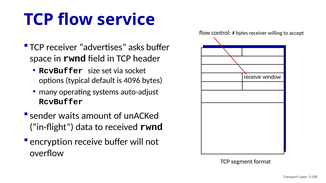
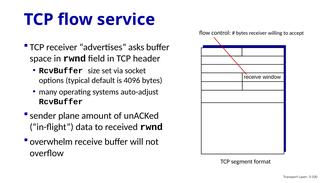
waits: waits -> plane (69, 116)
encryption: encryption -> overwhelm (51, 142)
